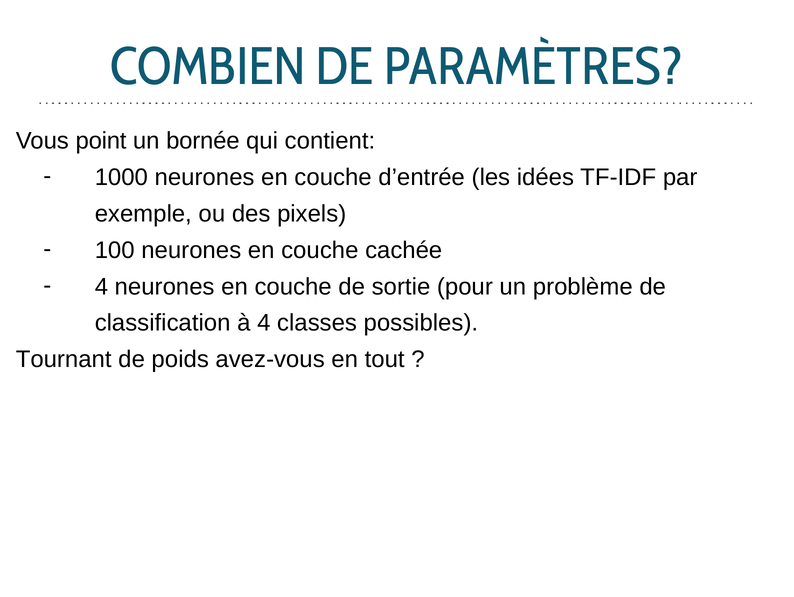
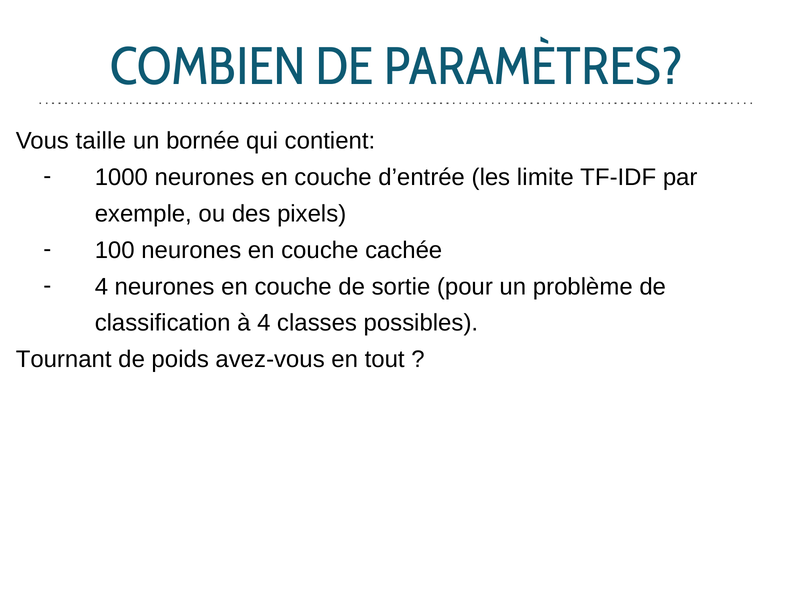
point: point -> taille (101, 141)
idées: idées -> limite (545, 177)
